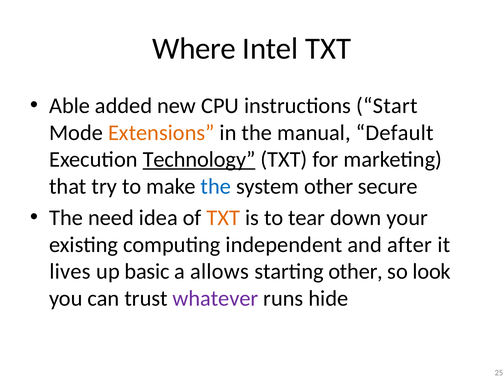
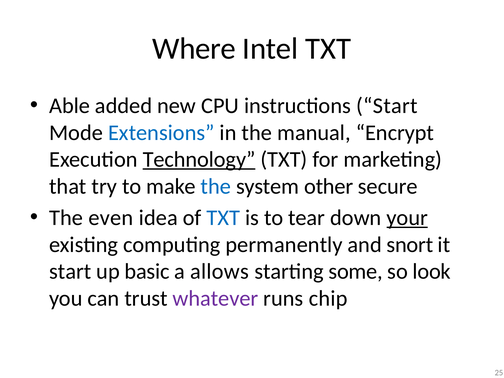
Extensions colour: orange -> blue (161, 133)
Default: Default -> Encrypt (395, 133)
need: need -> even (111, 218)
TXT colour: orange -> blue (223, 218)
your underline: none -> present (407, 218)
independent: independent -> permanently (284, 245)
after: after -> snort (410, 245)
lives: lives -> start (70, 272)
starting other: other -> some (356, 272)
hide: hide -> chip (328, 298)
